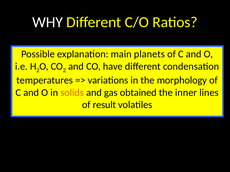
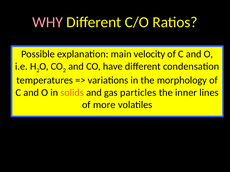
WHY colour: white -> pink (48, 22)
planets: planets -> velocity (149, 54)
obtained: obtained -> particles (138, 93)
result: result -> more (104, 105)
